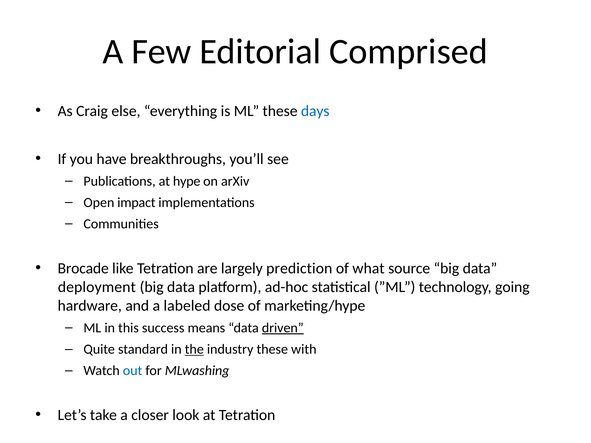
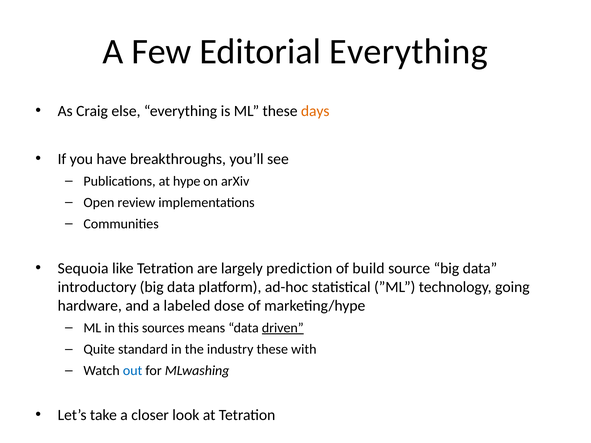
Editorial Comprised: Comprised -> Everything (408, 52)
days colour: blue -> orange (315, 111)
impact: impact -> review (136, 203)
Brocade: Brocade -> Sequoia (83, 268)
what: what -> build (368, 268)
deployment: deployment -> introductory (97, 287)
success: success -> sources (163, 328)
the underline: present -> none (194, 349)
